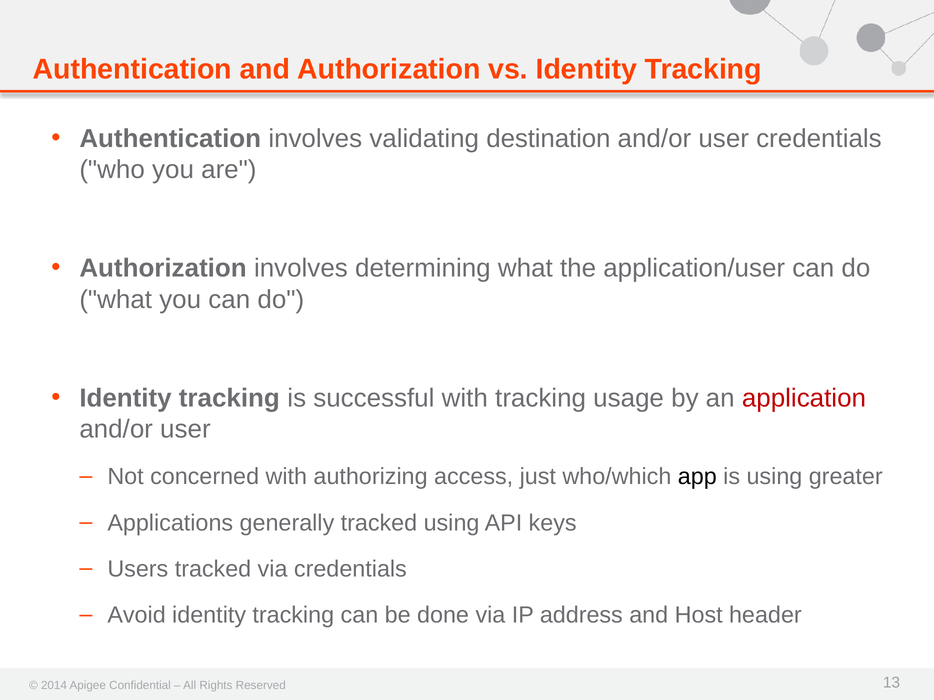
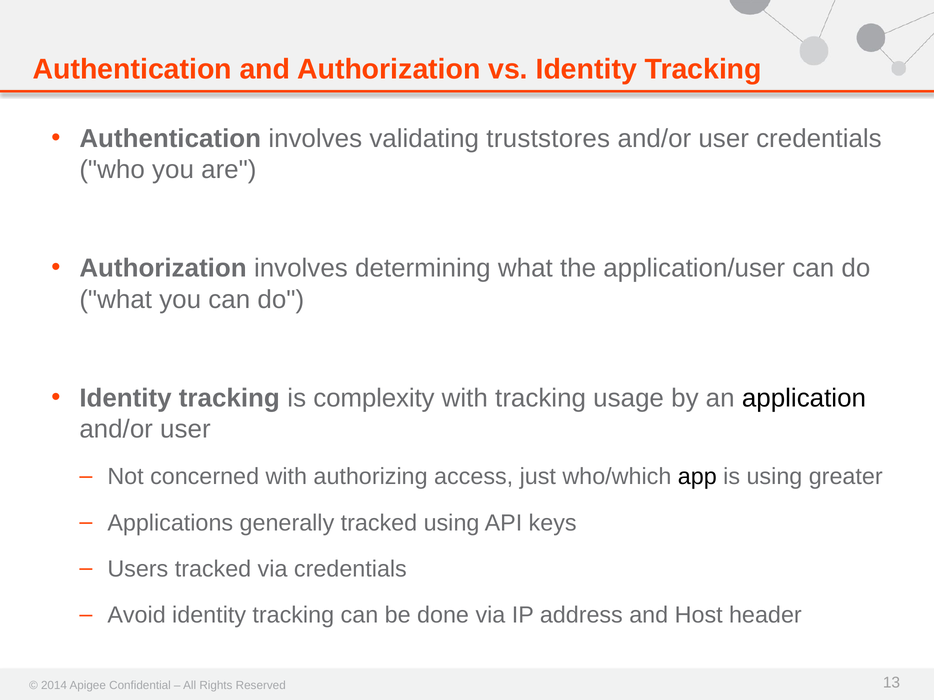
destination: destination -> truststores (548, 139)
successful: successful -> complexity (374, 398)
application colour: red -> black (804, 398)
